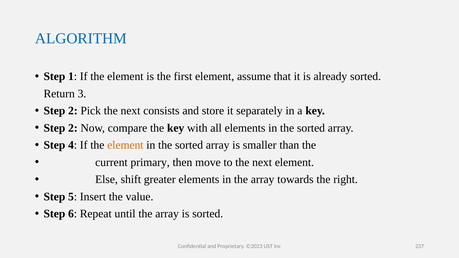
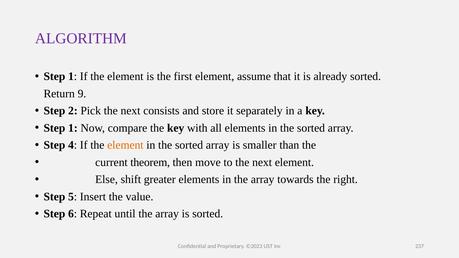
ALGORITHM colour: blue -> purple (81, 39)
3: 3 -> 9 (82, 94)
2: 2 -> 1 (73, 128)
primary: primary -> theorem (150, 162)
